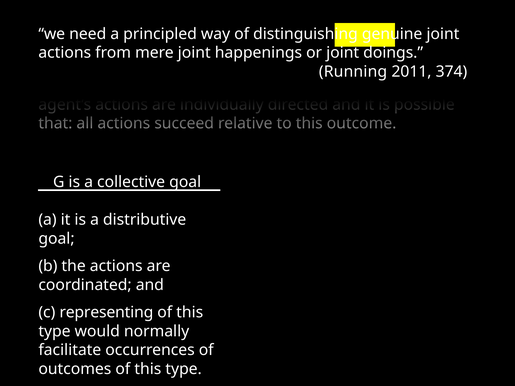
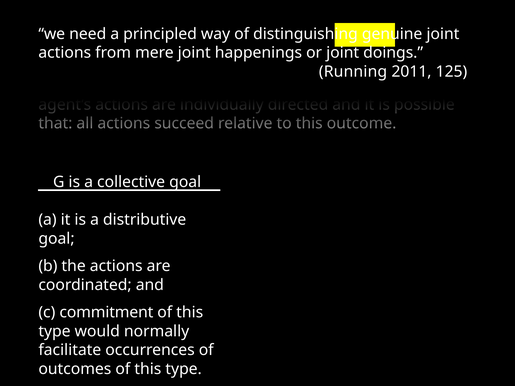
374: 374 -> 125 (451, 72)
representing: representing -> commitment (106, 313)
